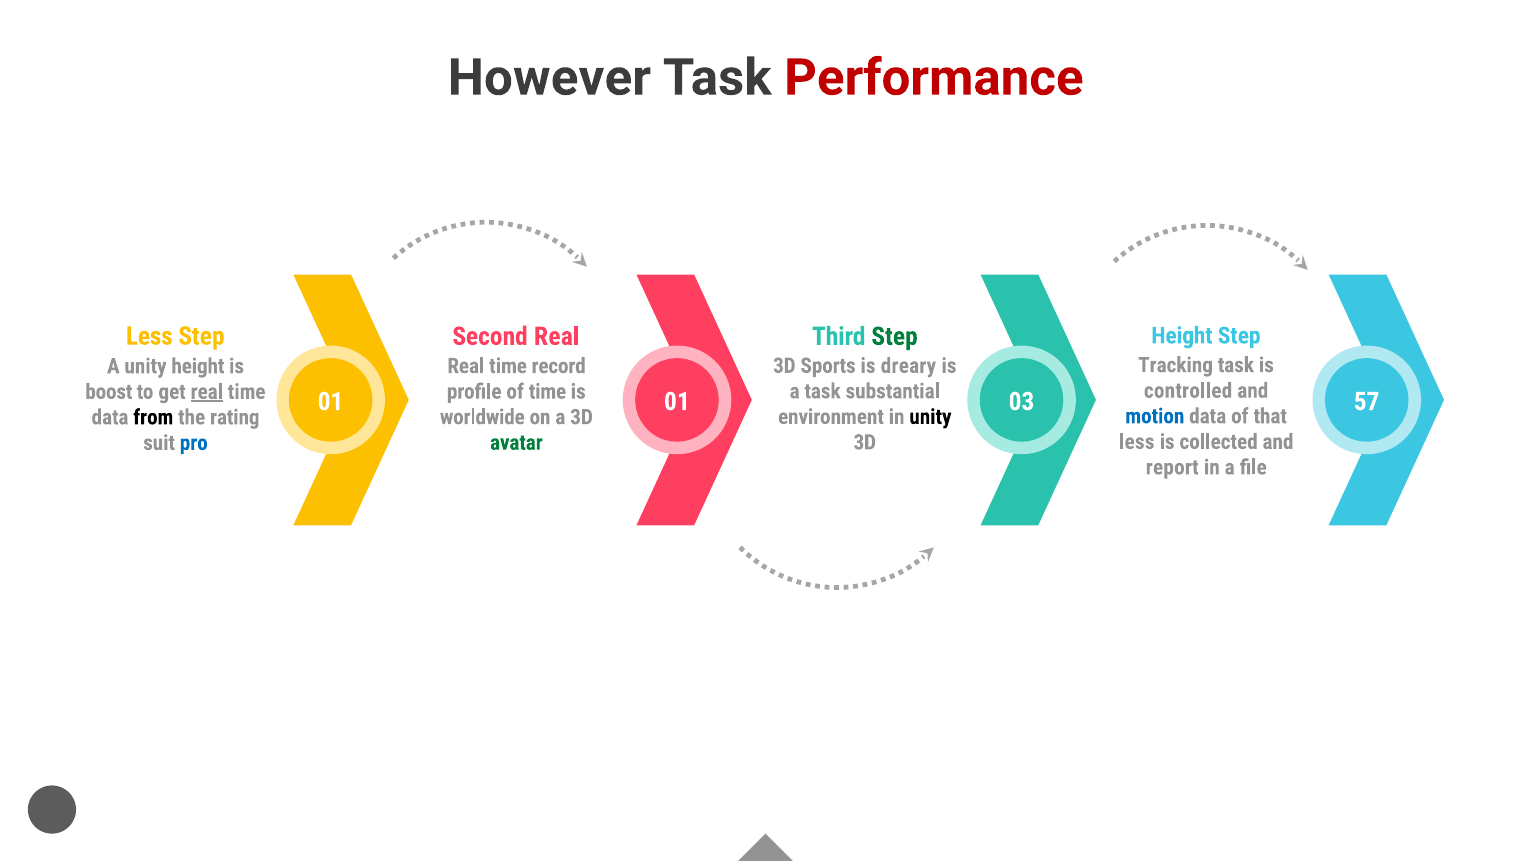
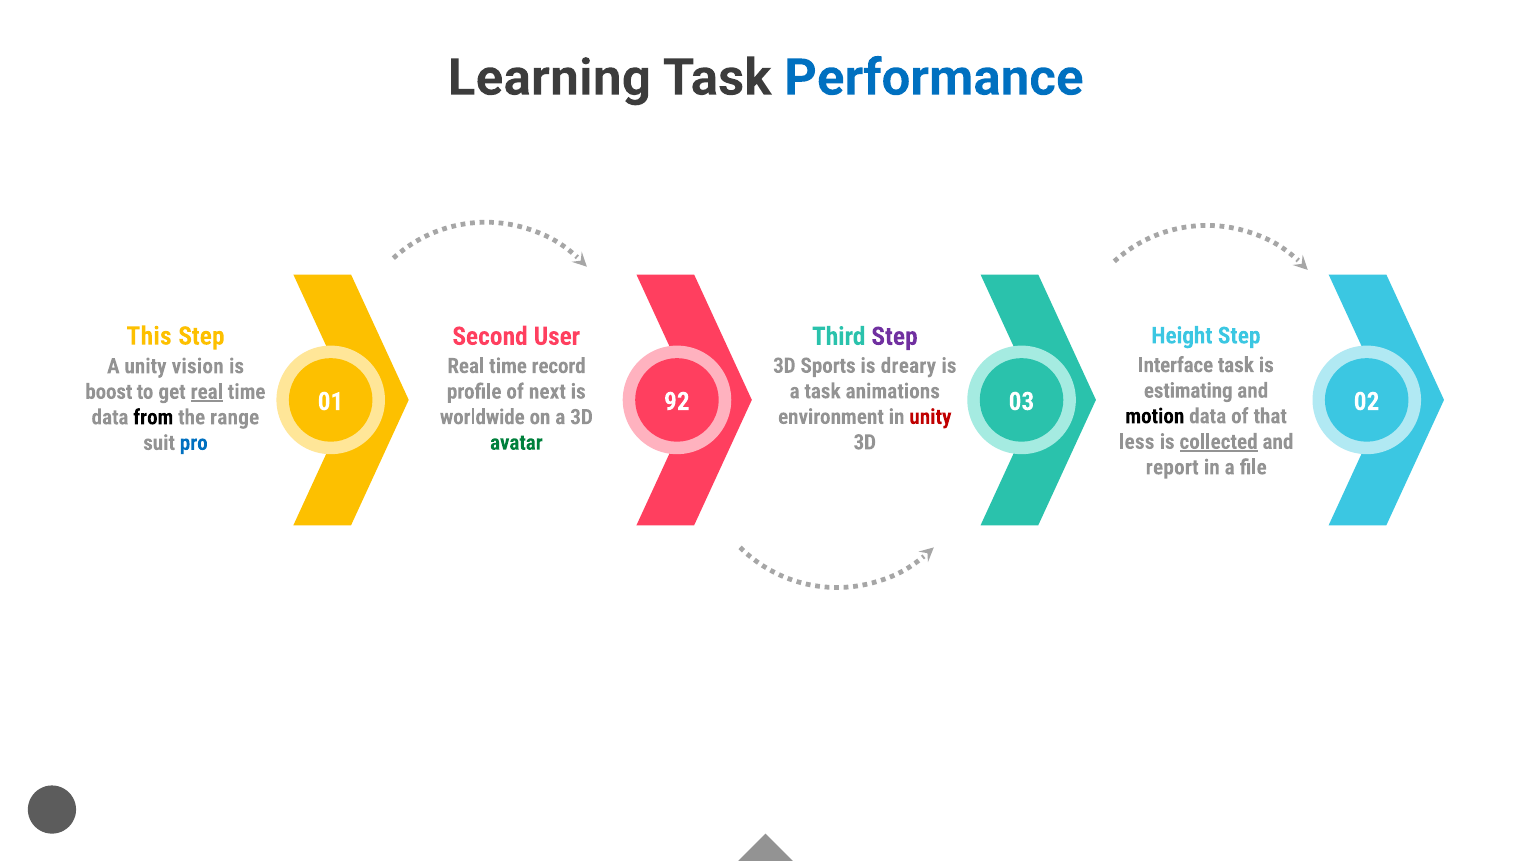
However: However -> Learning (549, 78)
Performance colour: red -> blue (934, 78)
Less: Less -> This (149, 336)
Second Real: Real -> User (557, 336)
Step colour: green -> purple (894, 337)
Tracking: Tracking -> Interface (1176, 365)
unity height: height -> vision (198, 366)
controlled: controlled -> estimating (1188, 391)
substantial: substantial -> animations (893, 391)
of time: time -> next (547, 392)
01 01: 01 -> 92 (677, 402)
57: 57 -> 02 (1367, 402)
motion colour: blue -> black (1155, 416)
unity colour: black -> red (930, 417)
rating: rating -> range (235, 417)
collected underline: none -> present (1219, 442)
